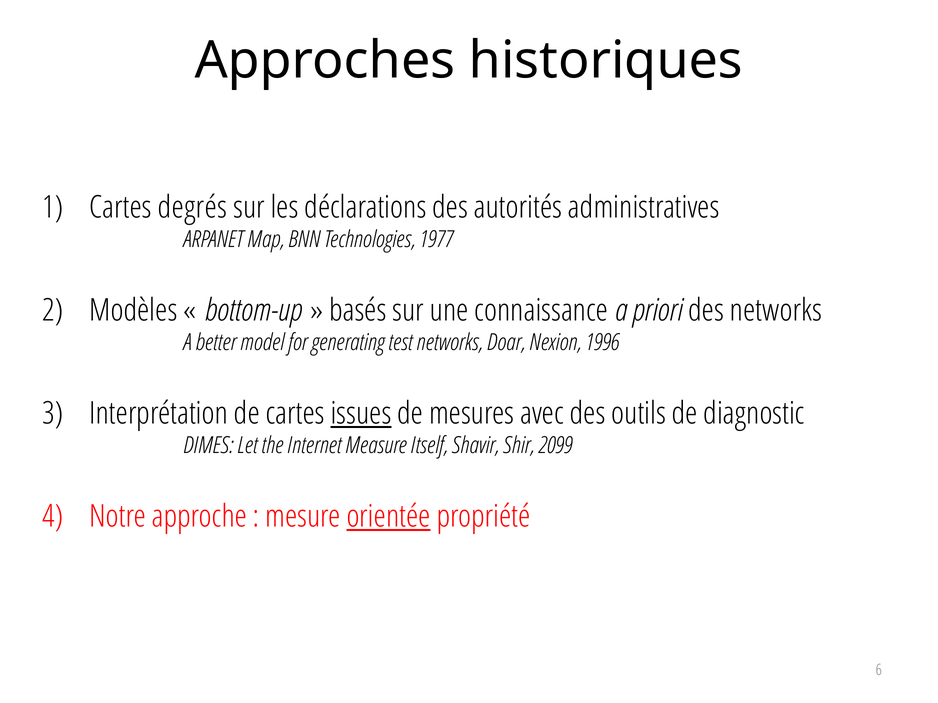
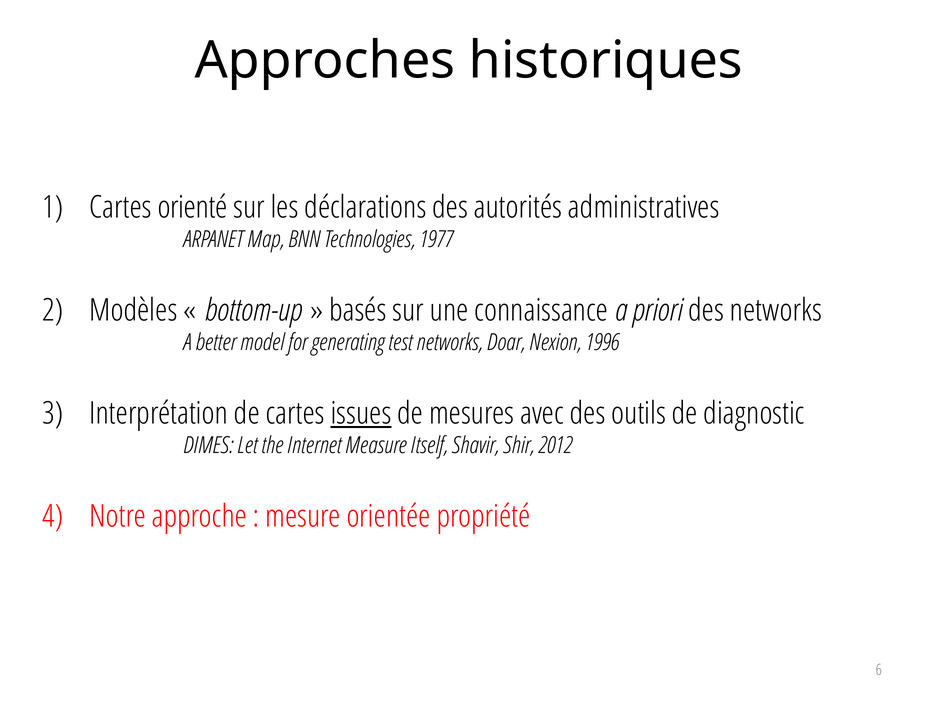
degrés: degrés -> orienté (193, 207)
2099: 2099 -> 2012 (555, 446)
orientée underline: present -> none (389, 517)
